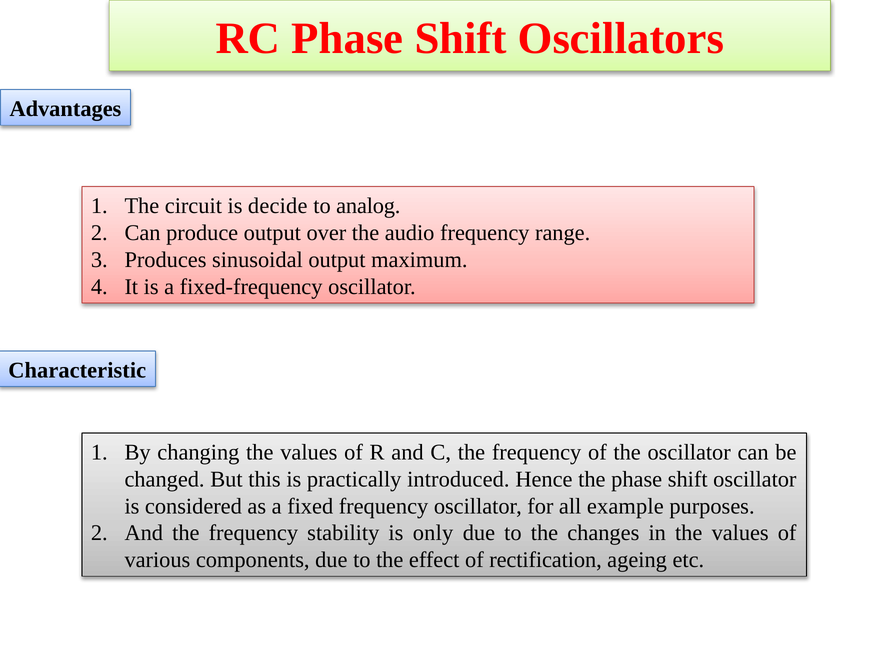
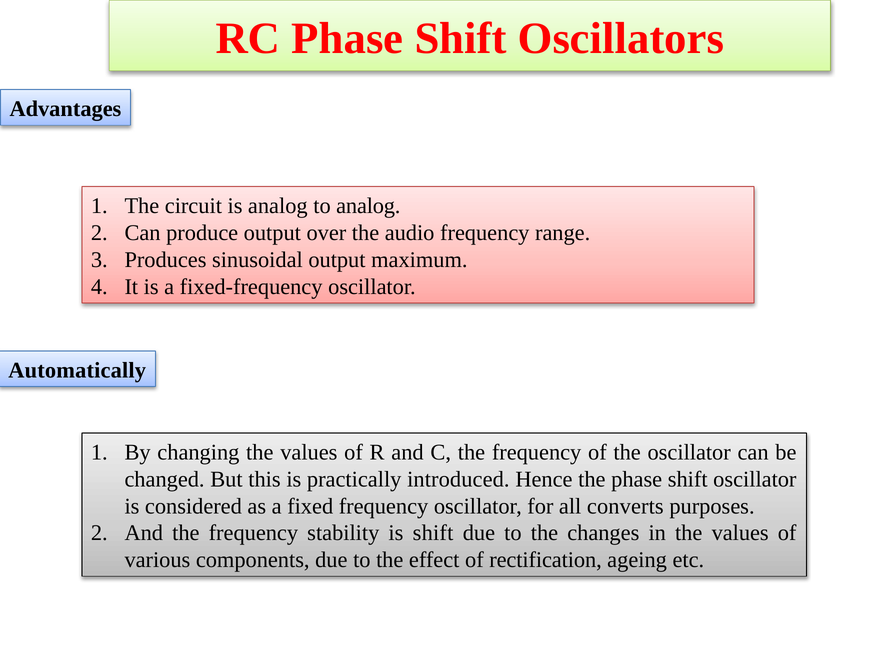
is decide: decide -> analog (278, 206)
Characteristic: Characteristic -> Automatically (77, 370)
example: example -> converts (625, 506)
is only: only -> shift (433, 533)
